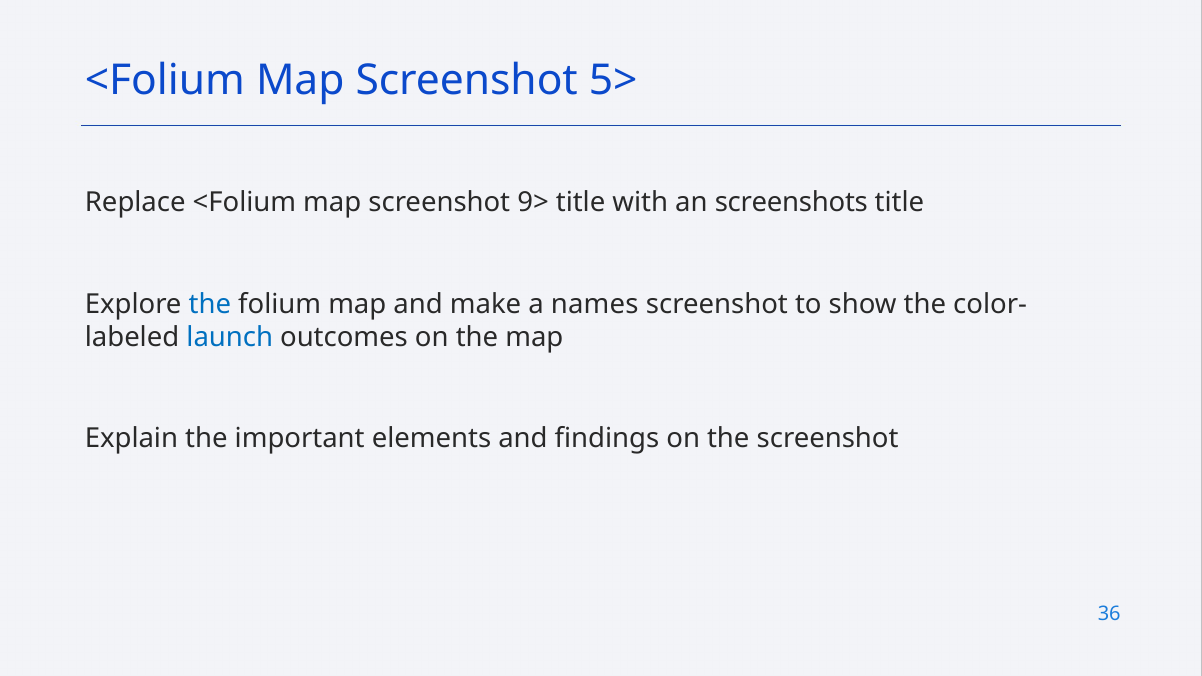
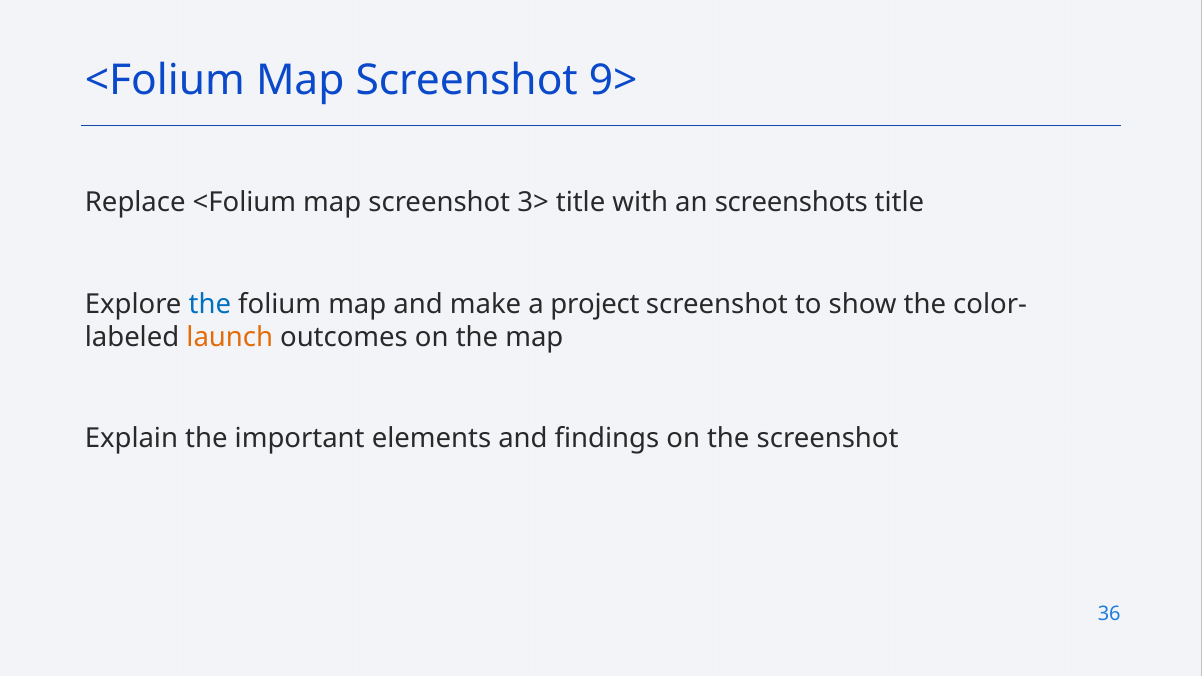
5>: 5> -> 9> (613, 80)
9>: 9> -> 3> (533, 203)
names: names -> project (595, 304)
launch colour: blue -> orange (230, 337)
